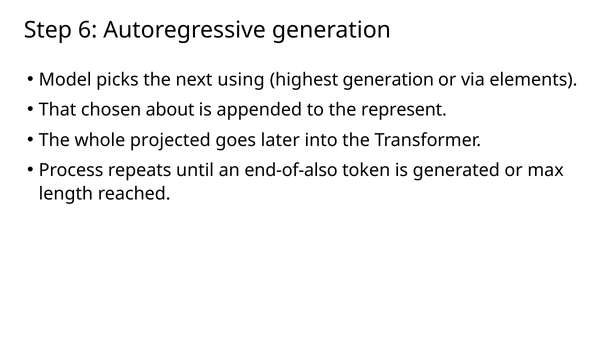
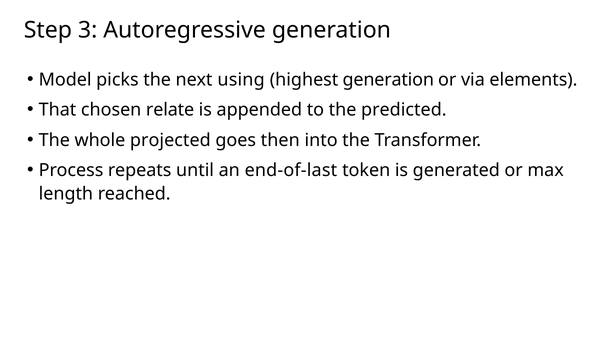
6: 6 -> 3 (88, 30)
about: about -> relate (170, 110)
represent: represent -> predicted (404, 110)
later: later -> then (280, 140)
end-of-also: end-of-also -> end-of-last (291, 170)
